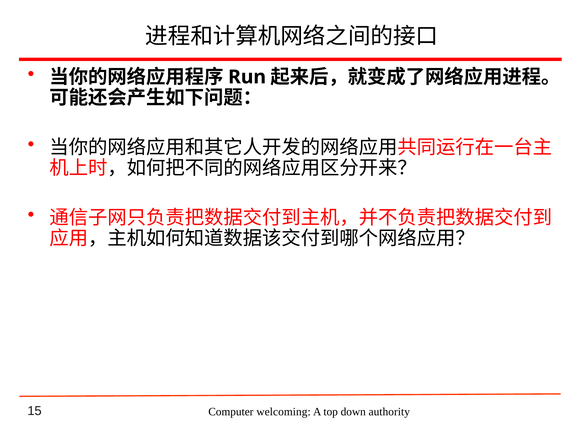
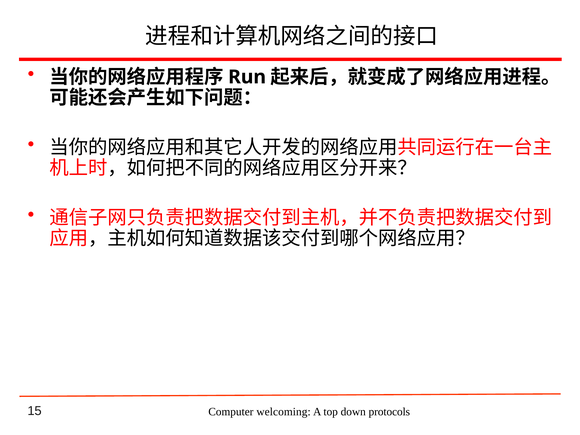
authority: authority -> protocols (389, 412)
